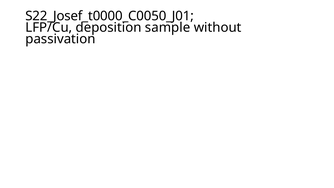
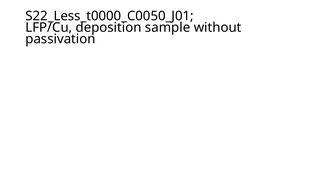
S22_Josef_t0000_C0050_J01: S22_Josef_t0000_C0050_J01 -> S22_Less_t0000_C0050_J01 (110, 16)
